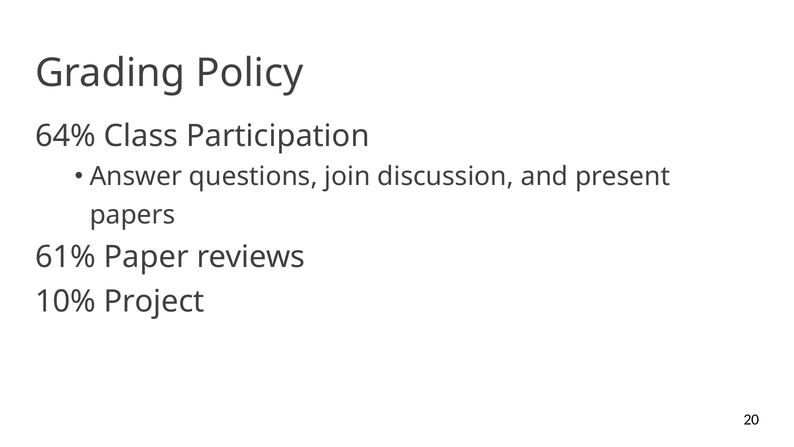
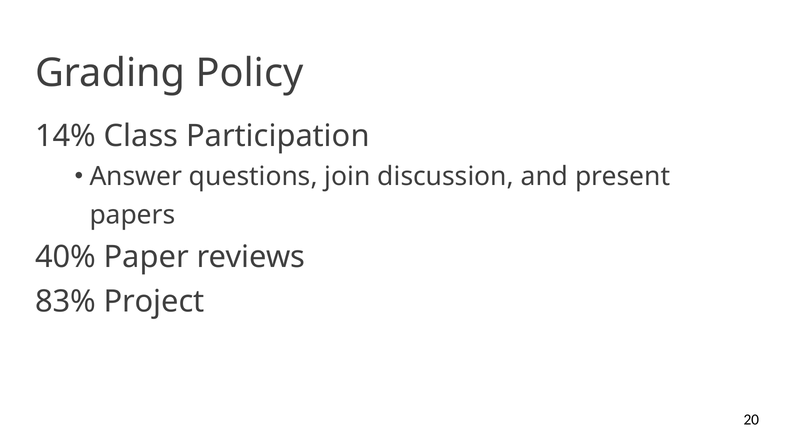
64%: 64% -> 14% (65, 136)
61%: 61% -> 40% (65, 257)
10%: 10% -> 83% (65, 301)
